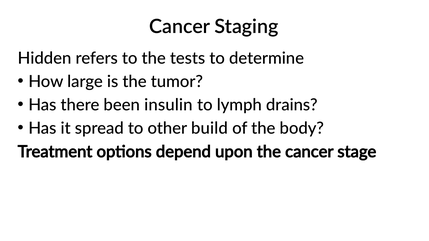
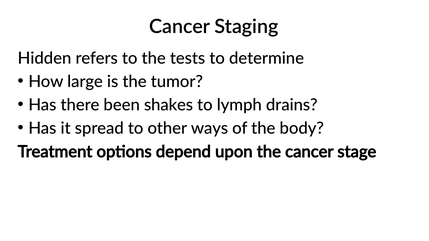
insulin: insulin -> shakes (169, 105)
build: build -> ways (210, 129)
